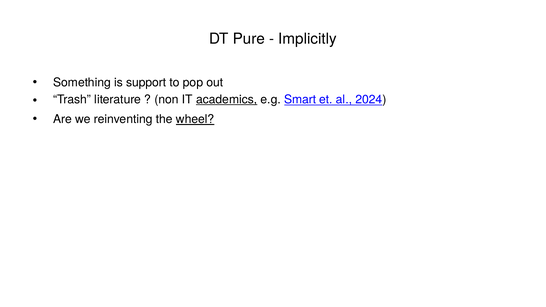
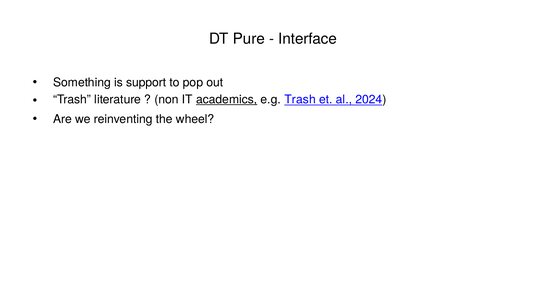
Implicitly: Implicitly -> Interface (308, 39)
e.g Smart: Smart -> Trash (300, 100)
wheel underline: present -> none (195, 119)
